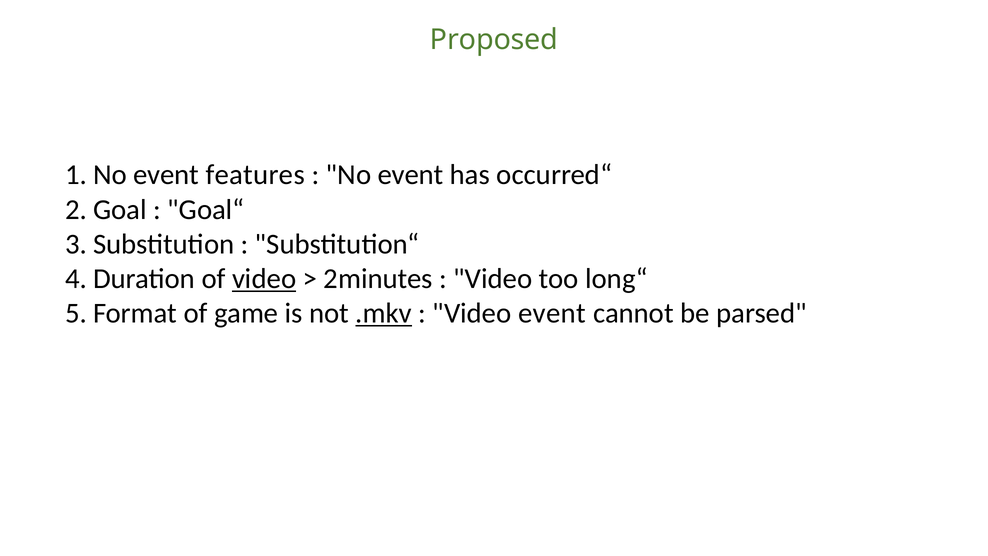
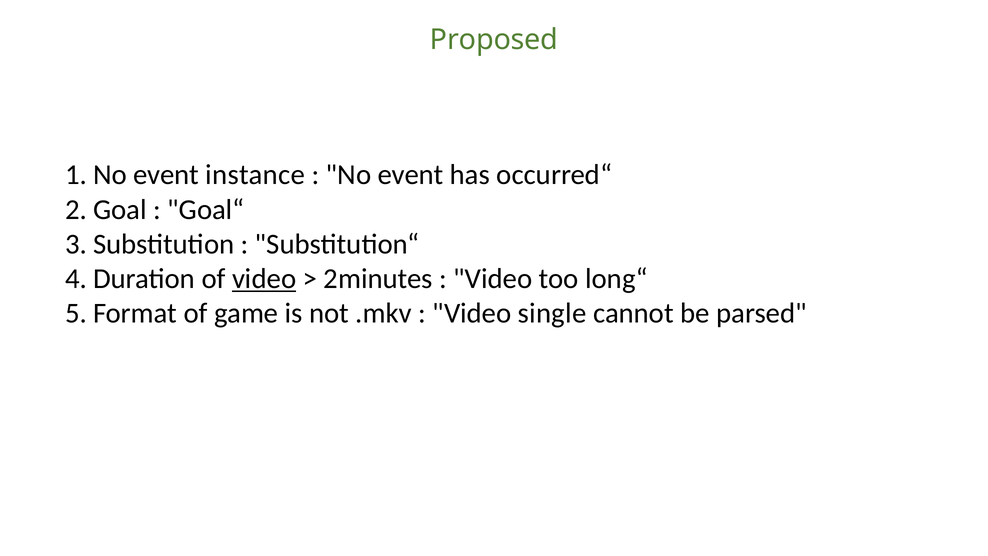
features: features -> instance (255, 175)
.mkv underline: present -> none (384, 313)
Video event: event -> single (552, 313)
